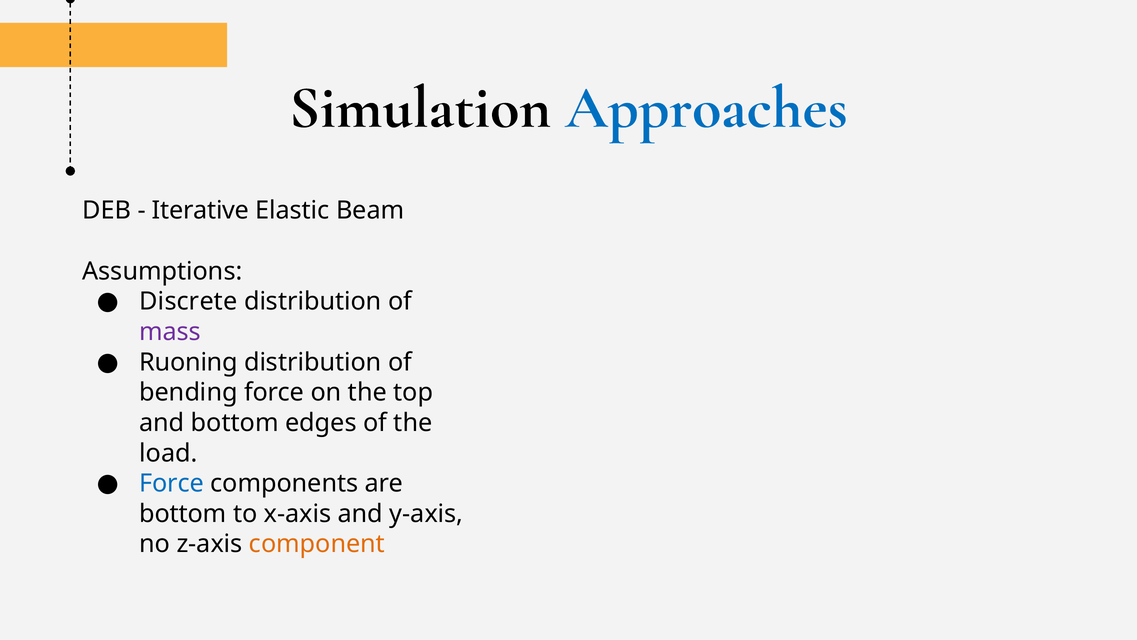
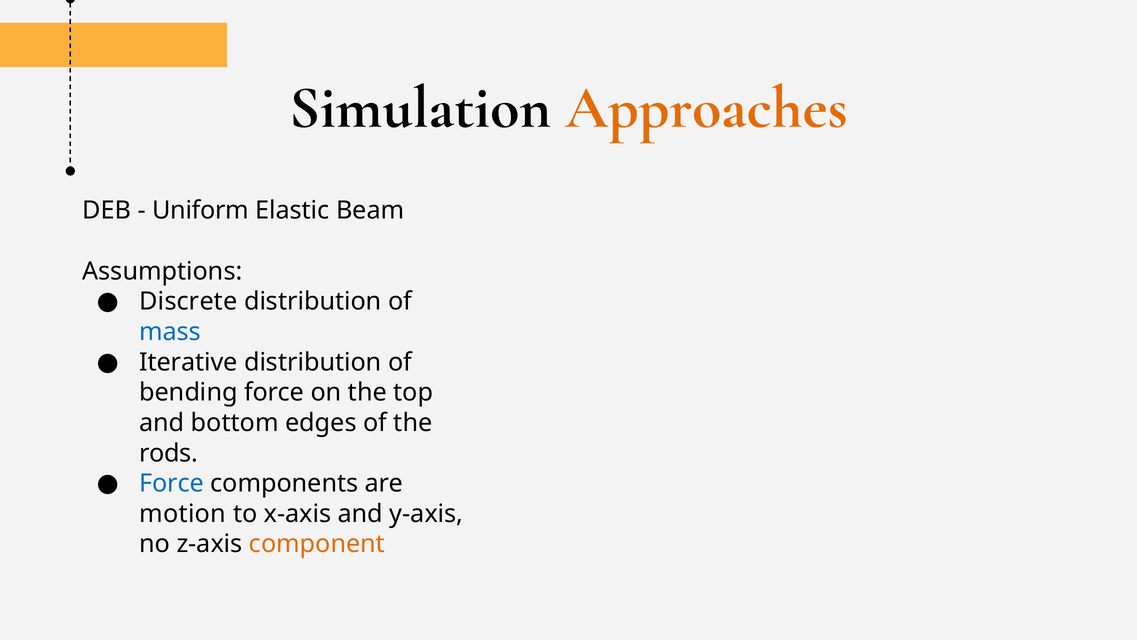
Approaches colour: blue -> orange (706, 107)
Iterative: Iterative -> Uniform (201, 210)
mass colour: purple -> blue (170, 332)
Ruoning: Ruoning -> Iterative (188, 362)
load: load -> rods (169, 453)
bottom: bottom -> motion (183, 513)
